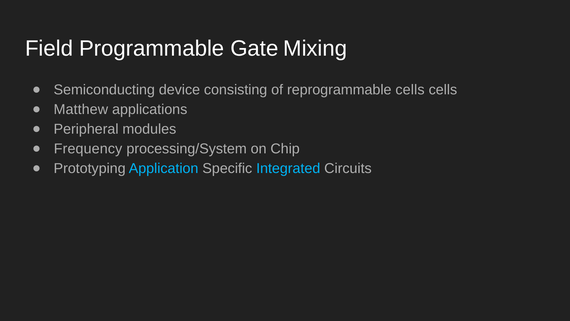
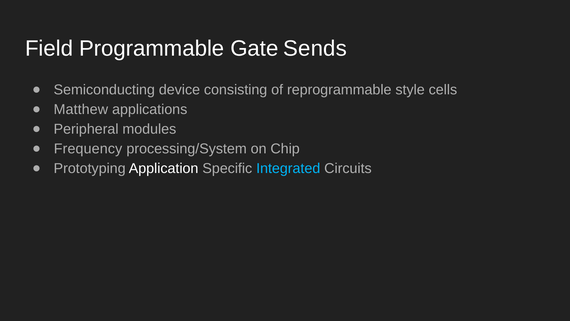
Mixing: Mixing -> Sends (315, 48)
reprogrammable cells: cells -> style (410, 90)
Application colour: light blue -> white (164, 168)
